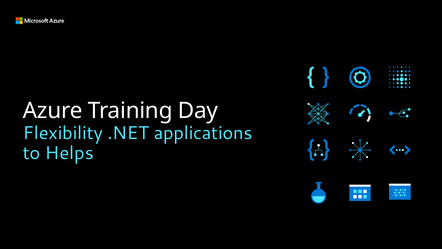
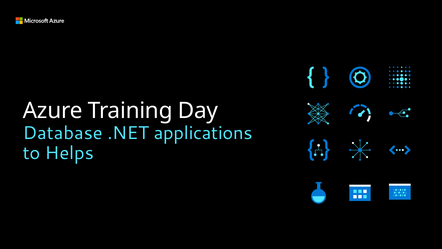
Flexibility: Flexibility -> Database (63, 133)
